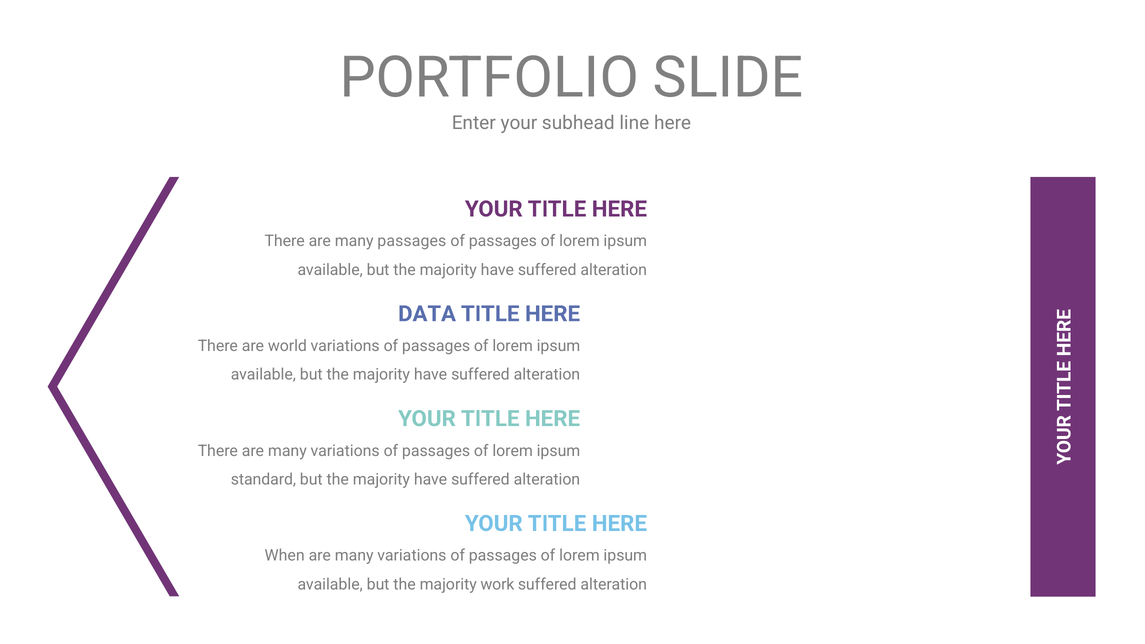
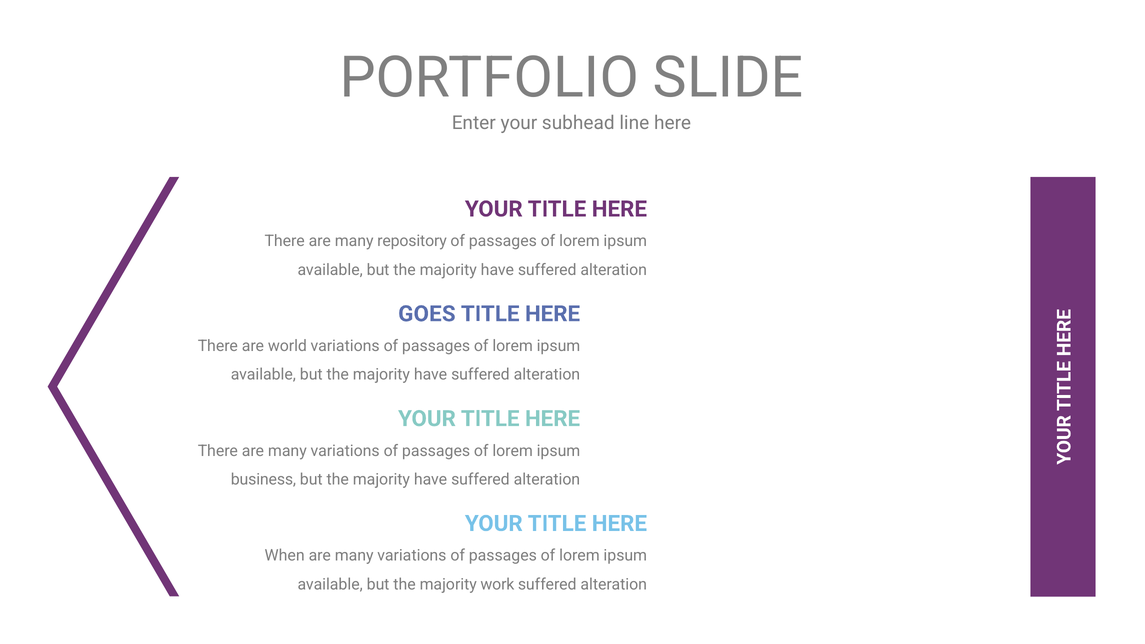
many passages: passages -> repository (412, 241)
DATA: DATA -> GOES (427, 314)
standard: standard -> business (263, 479)
